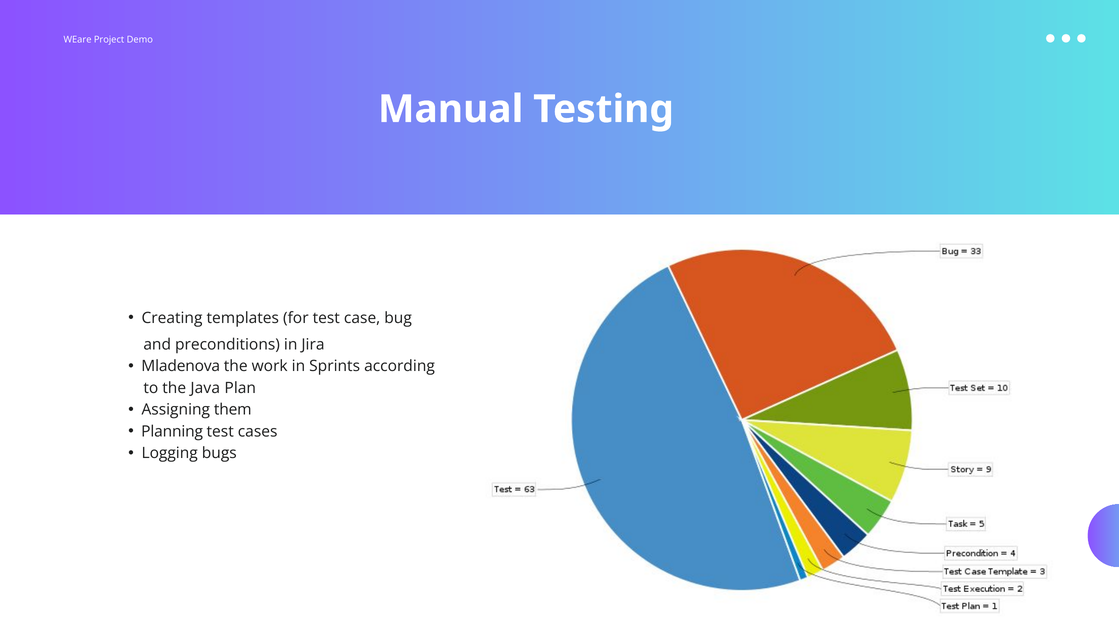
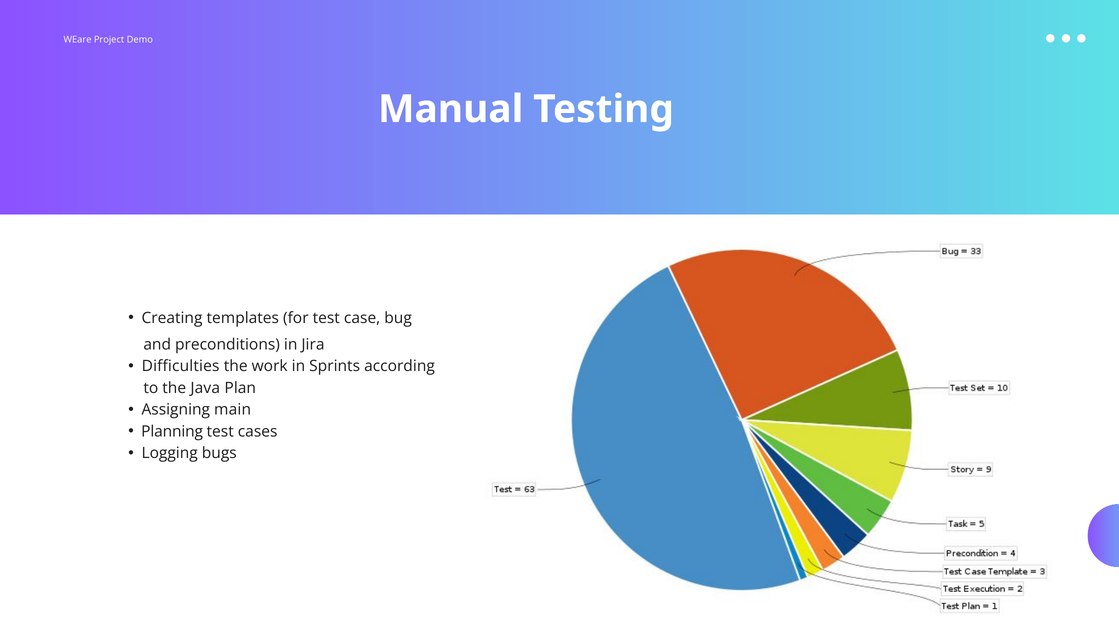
Mladenova: Mladenova -> Difficulties (181, 366)
them: them -> main (233, 409)
